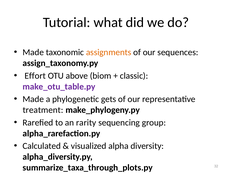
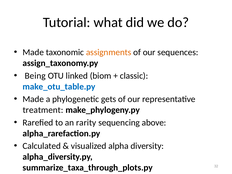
Effort: Effort -> Being (35, 76)
above: above -> linked (77, 76)
make_otu_table.py colour: purple -> blue (59, 87)
group: group -> above (154, 123)
